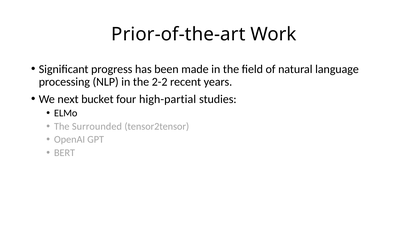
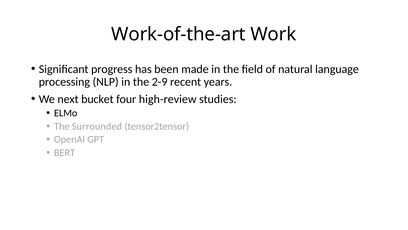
Prior-of-the-art: Prior-of-the-art -> Work-of-the-art (178, 34)
2-2: 2-2 -> 2-9 (160, 82)
high-partial: high-partial -> high-review (168, 99)
